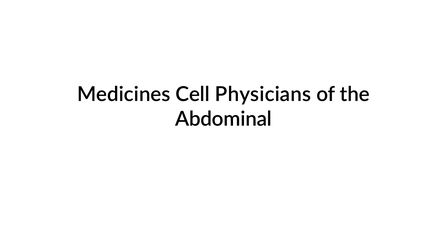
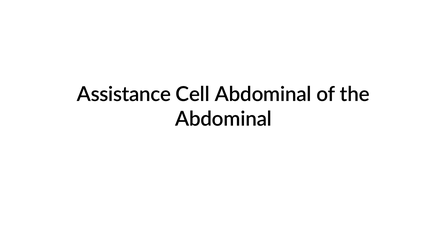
Medicines: Medicines -> Assistance (124, 94)
Cell Physicians: Physicians -> Abdominal (263, 94)
